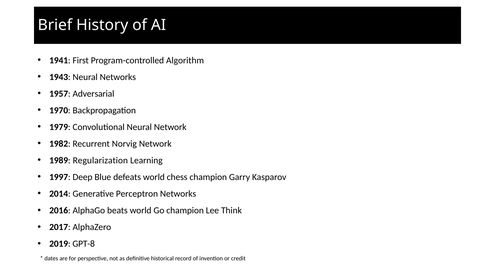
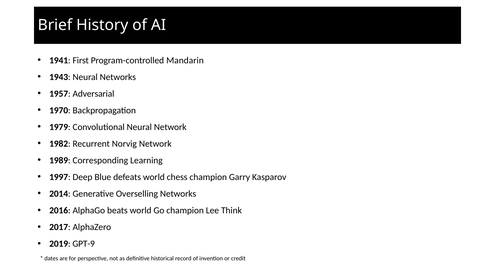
Algorithm: Algorithm -> Mandarin (185, 60)
Regularization: Regularization -> Corresponding (100, 161)
Perceptron: Perceptron -> Overselling (137, 194)
GPT-8: GPT-8 -> GPT-9 (84, 244)
